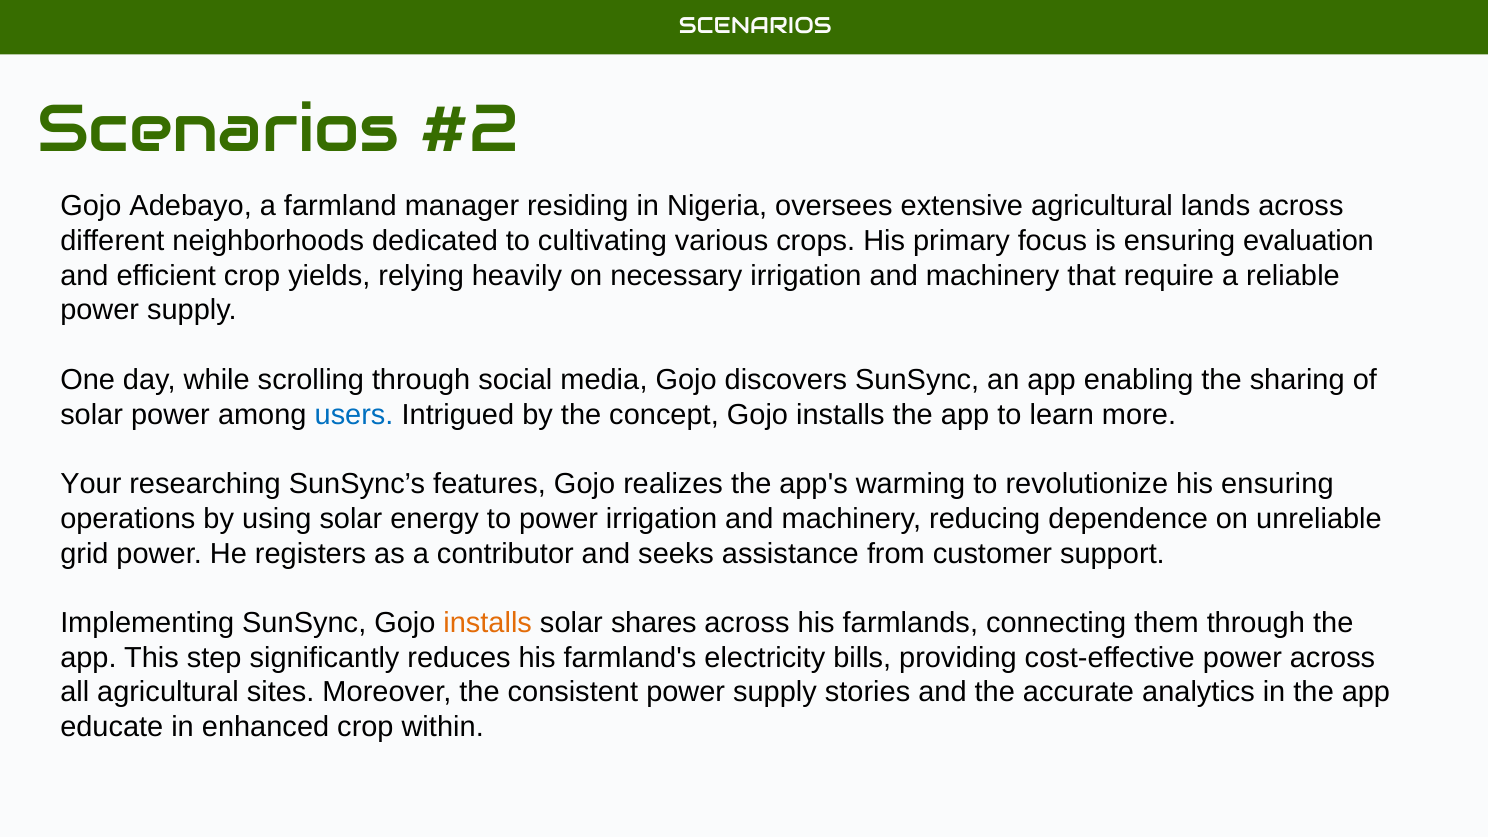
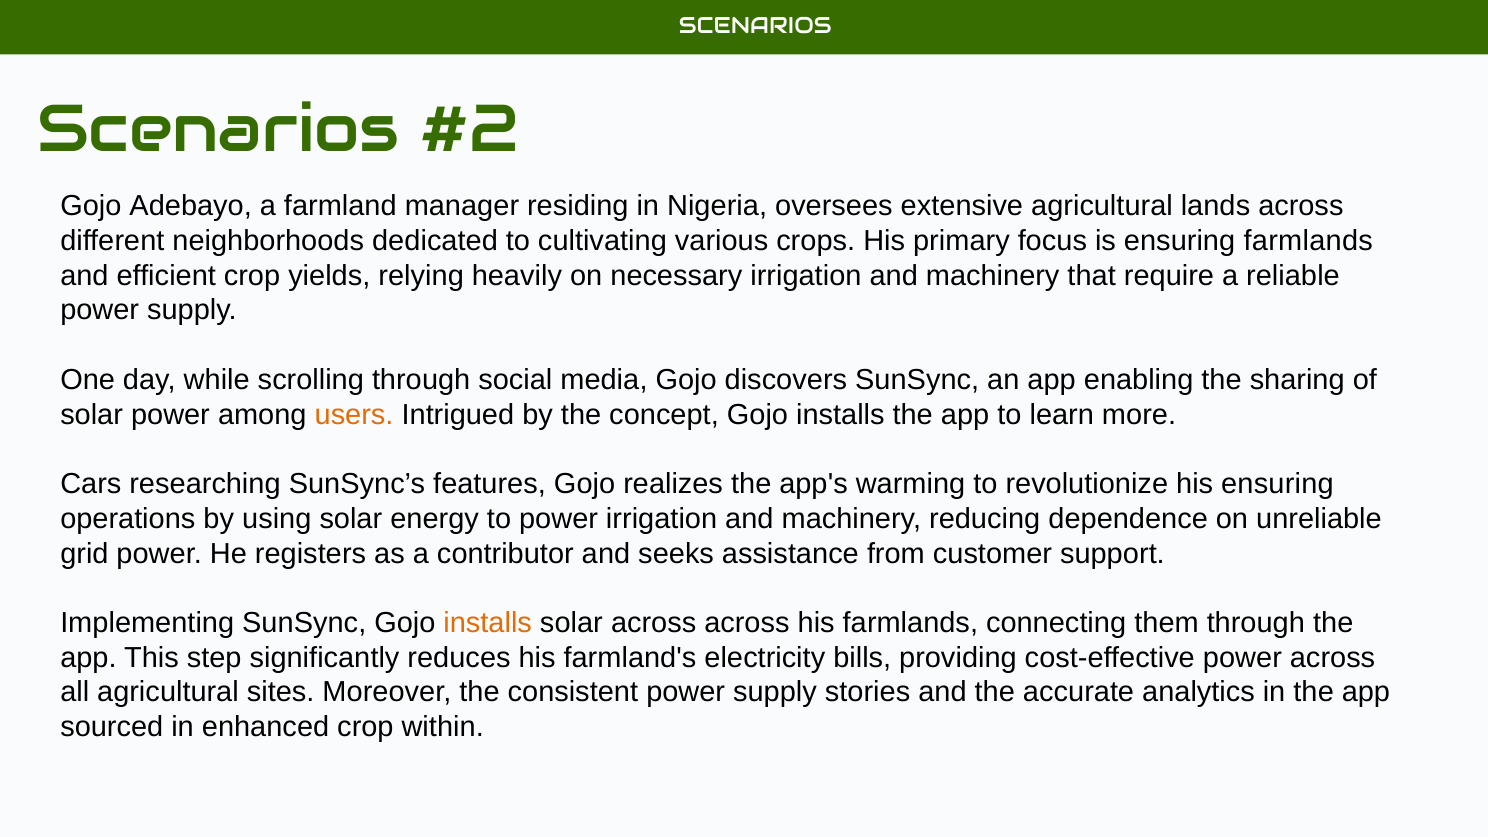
ensuring evaluation: evaluation -> farmlands (1308, 241)
users colour: blue -> orange (354, 415)
Your: Your -> Cars (91, 484)
solar shares: shares -> across (654, 623)
educate: educate -> sourced (112, 727)
